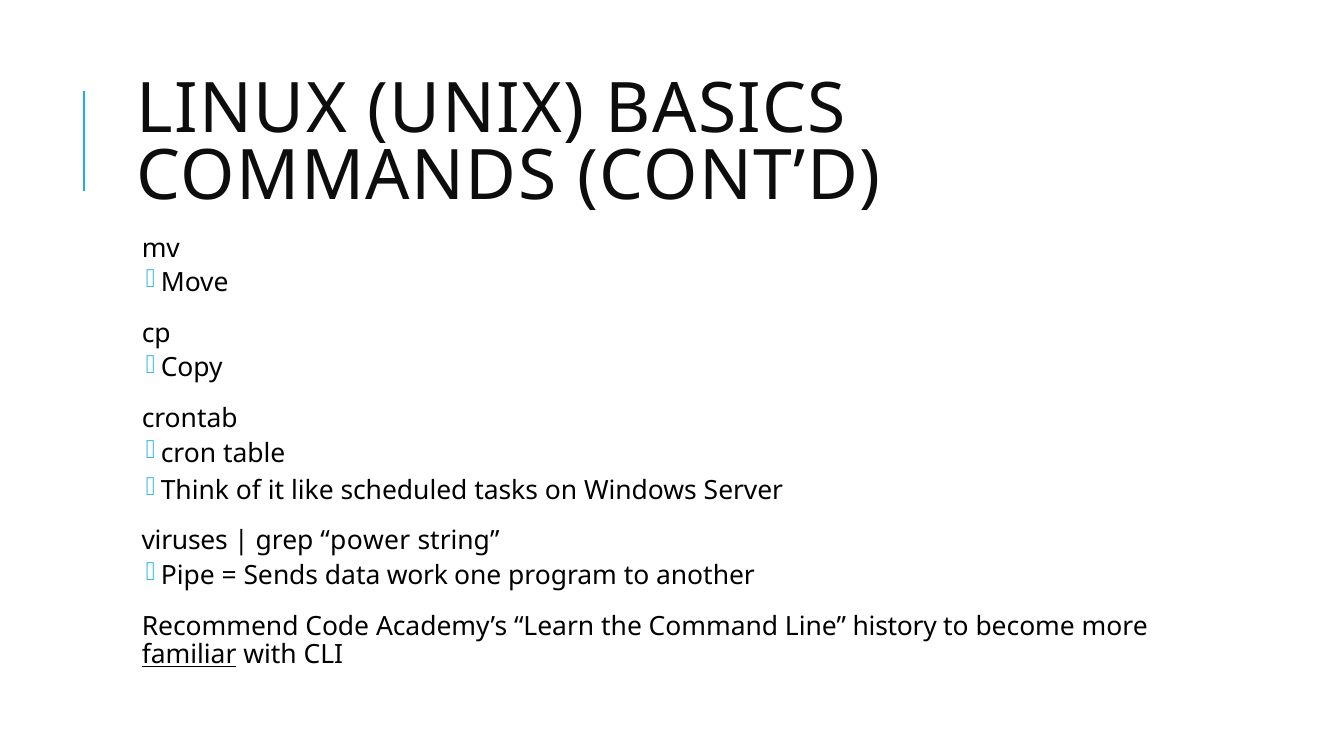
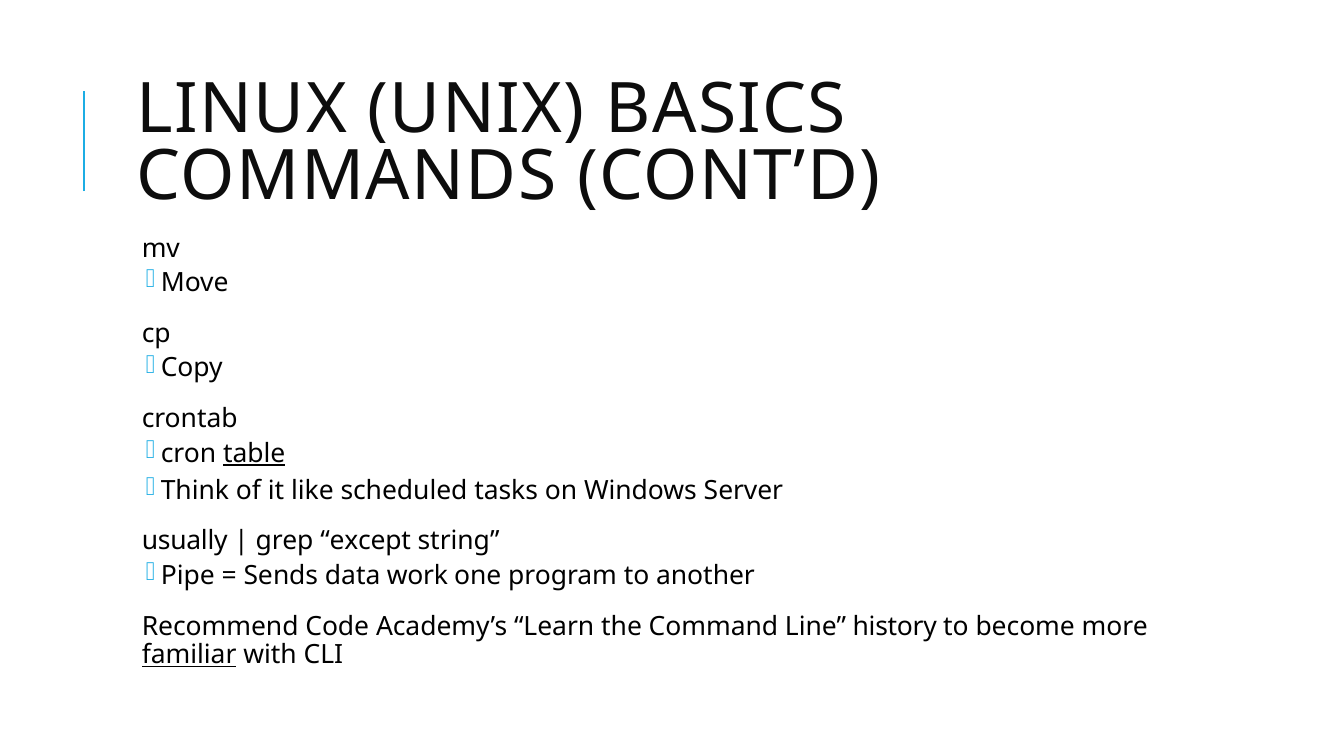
table underline: none -> present (254, 453)
viruses: viruses -> usually (185, 541)
power: power -> except (366, 541)
